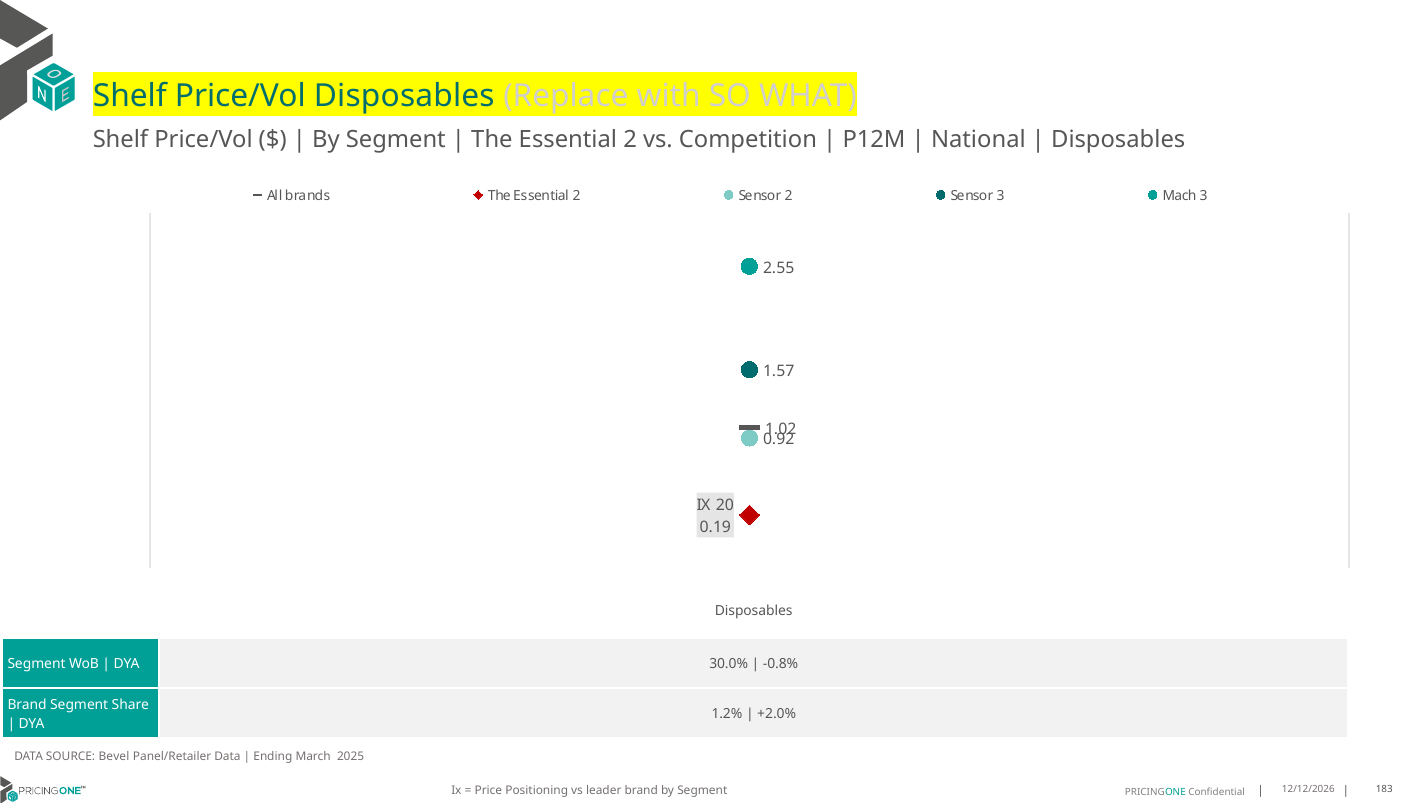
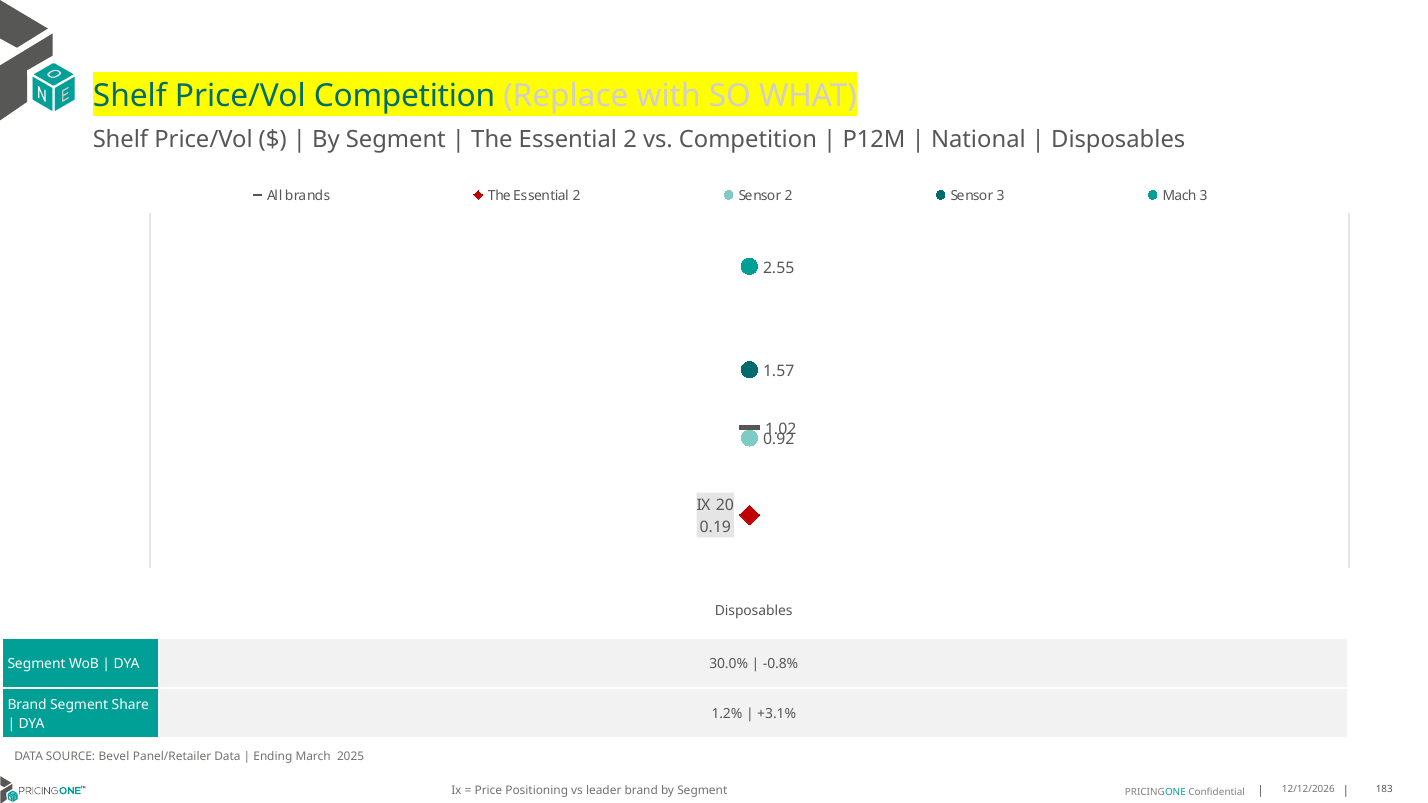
Price/Vol Disposables: Disposables -> Competition (405, 96)
+2.0%: +2.0% -> +3.1% (777, 714)
